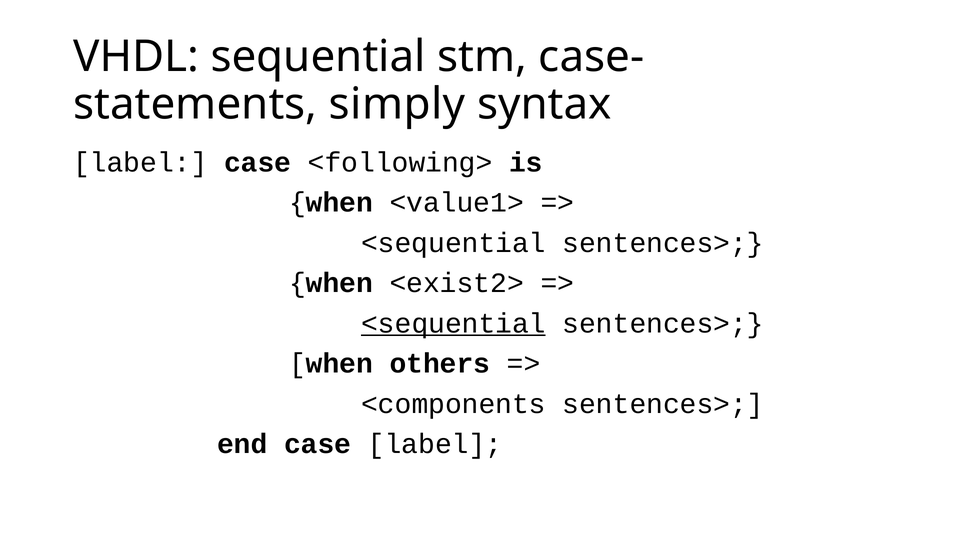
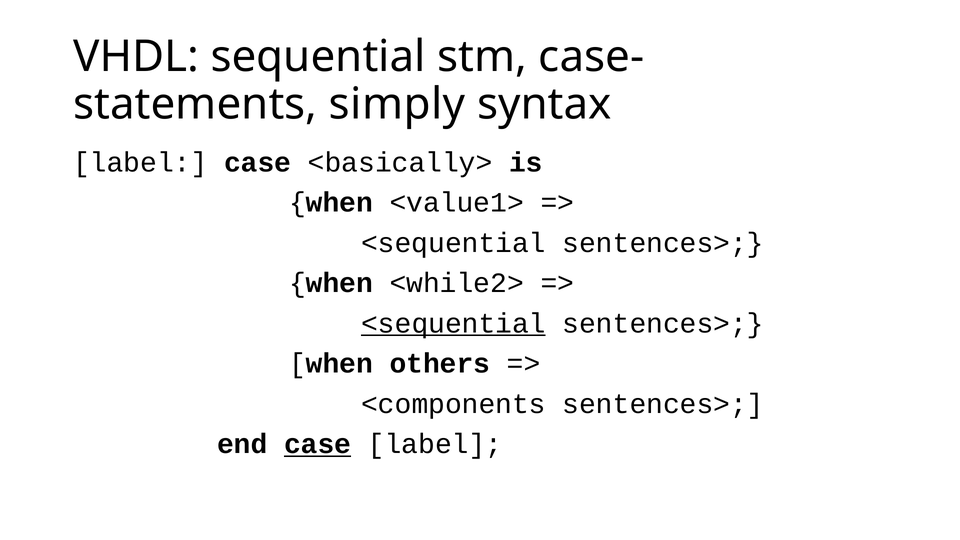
<following>: <following> -> <basically> (400, 162)
<exist2>: <exist2> -> <while2> (457, 283)
case underline: none -> present (318, 444)
